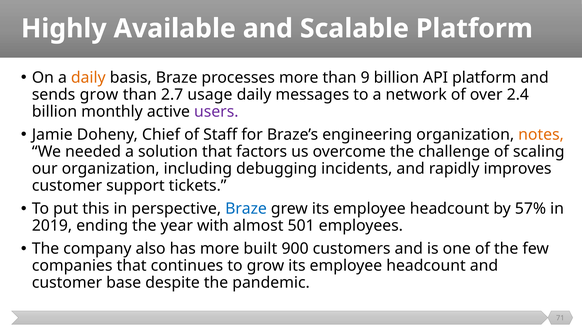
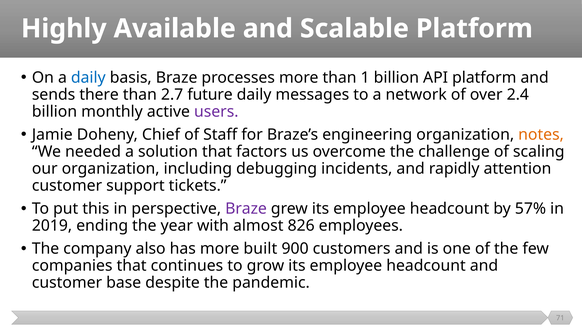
daily colour: orange -> blue (88, 78)
9: 9 -> 1 (365, 78)
sends grow: grow -> there (99, 95)
usage: usage -> future (210, 95)
improves: improves -> attention (517, 169)
Braze colour: blue -> purple (246, 209)
501: 501 -> 826 (301, 226)
